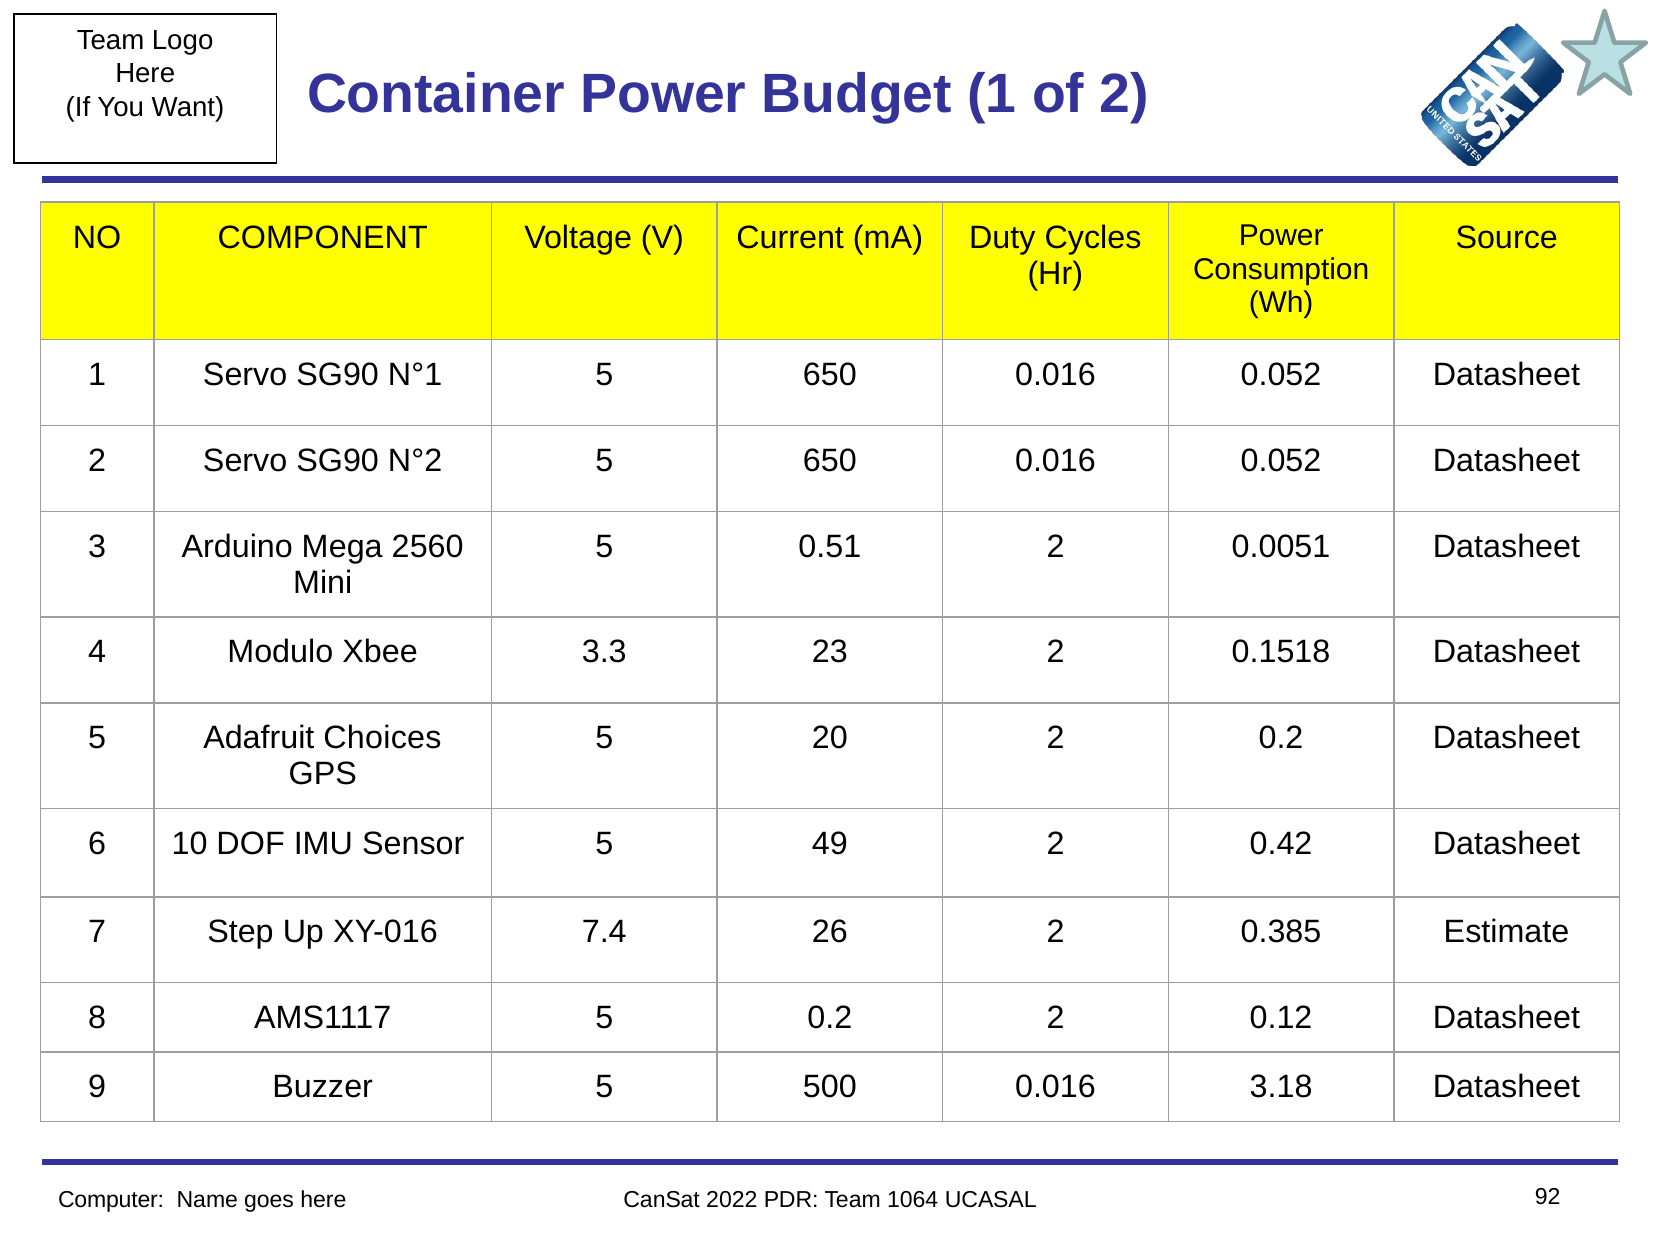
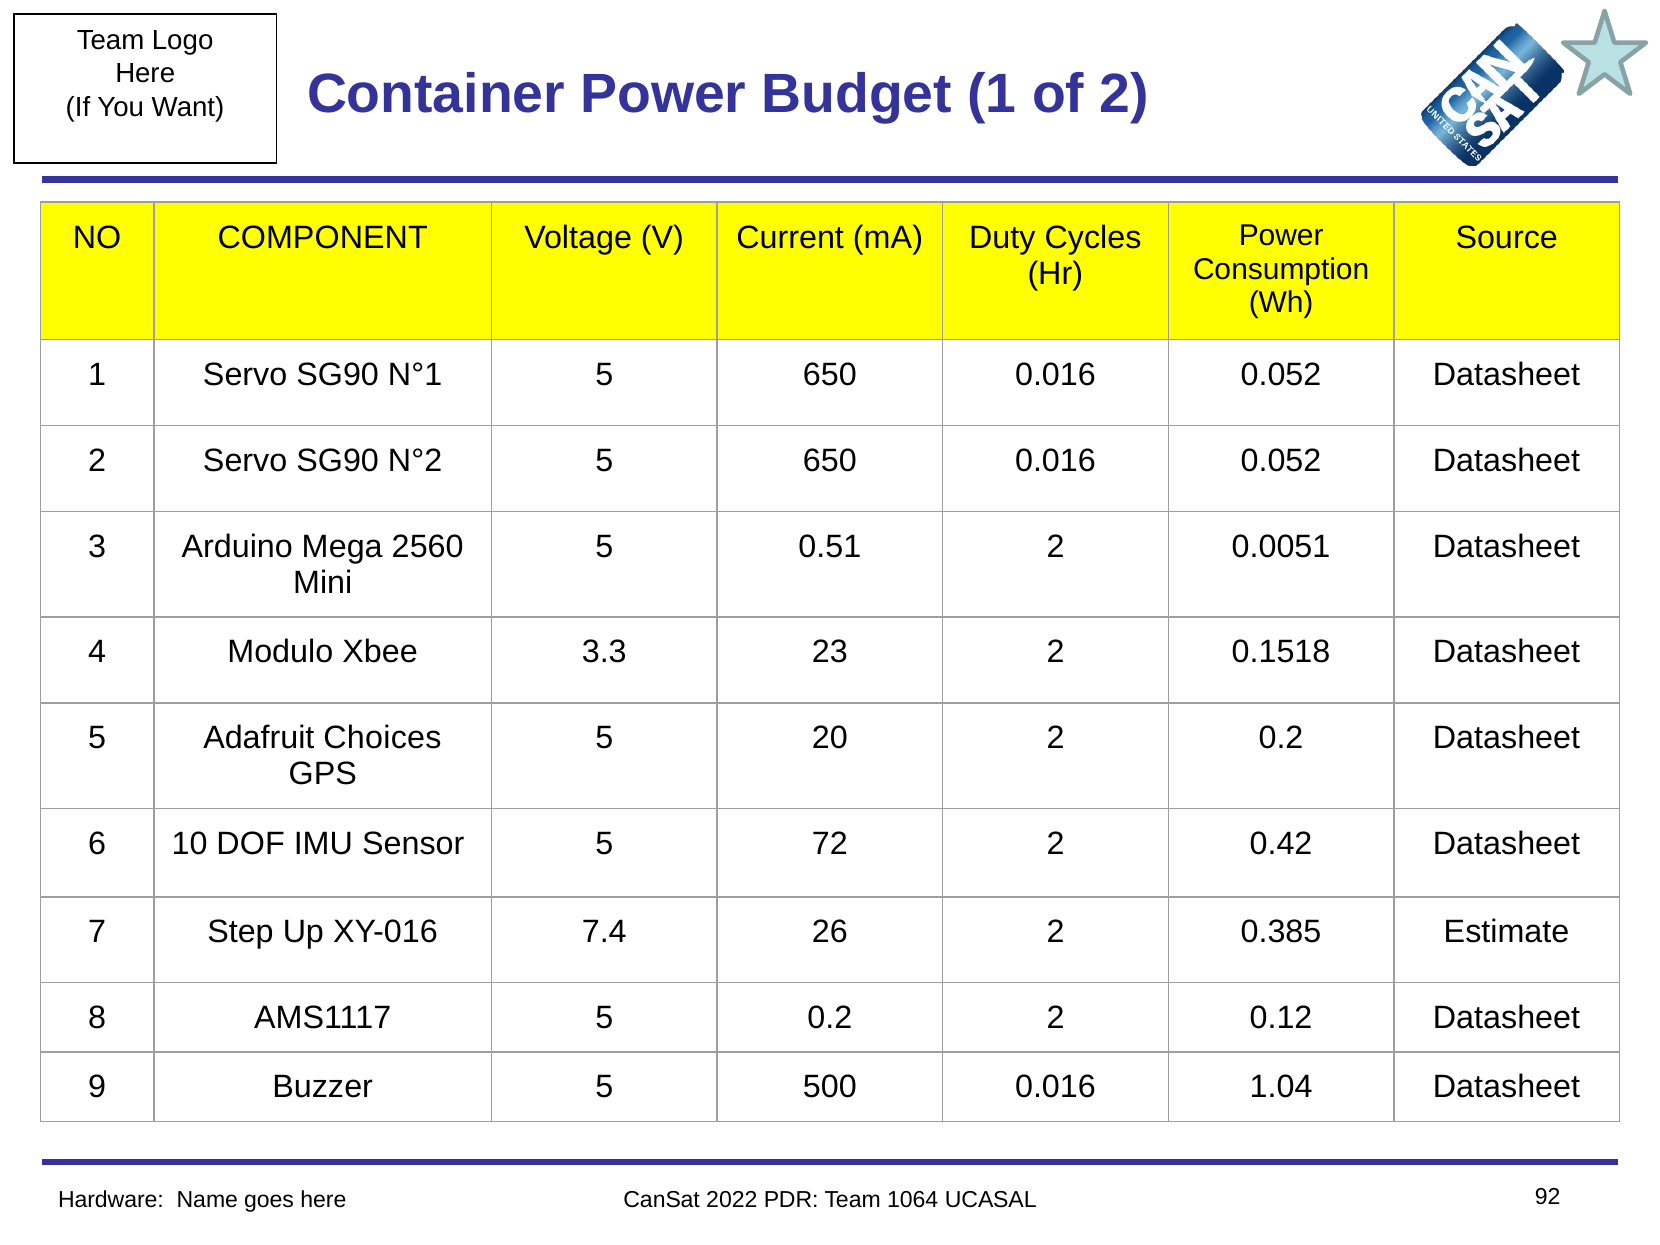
49: 49 -> 72 (830, 844)
3.18: 3.18 -> 1.04 (1281, 1087)
Computer: Computer -> Hardware (111, 1200)
